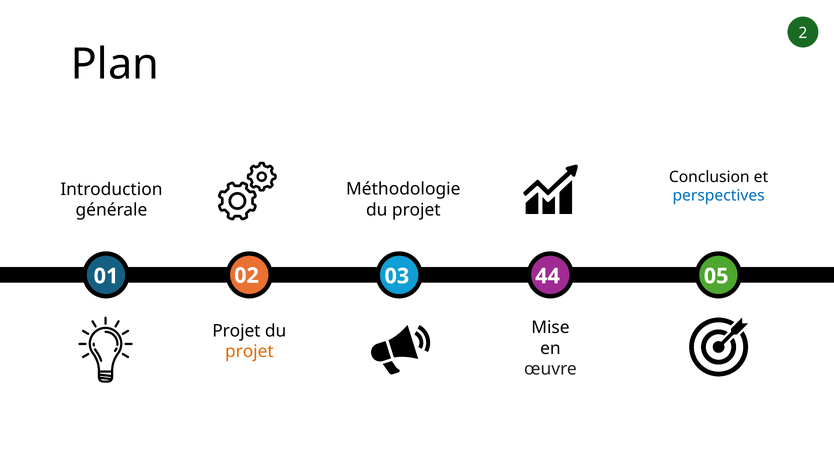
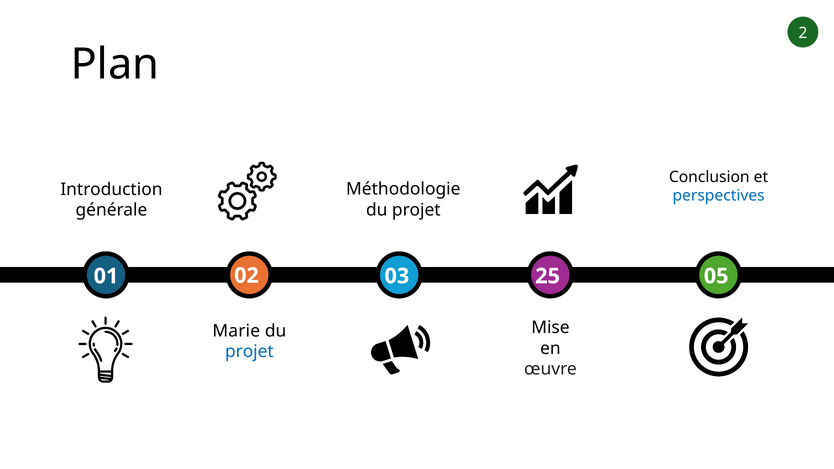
44: 44 -> 25 (548, 276)
Projet: Projet -> Marie (236, 331)
projet colour: orange -> blue (249, 352)
